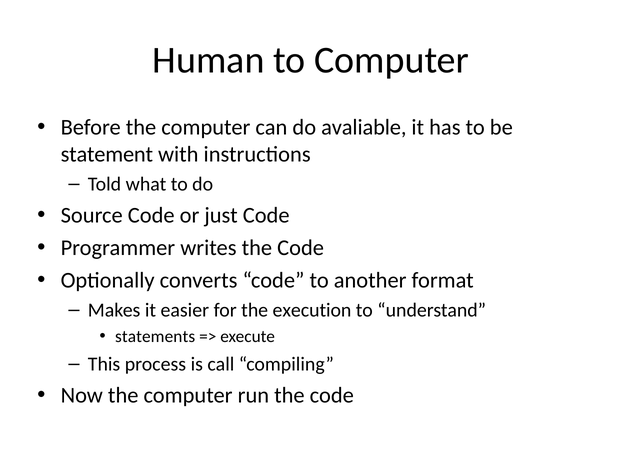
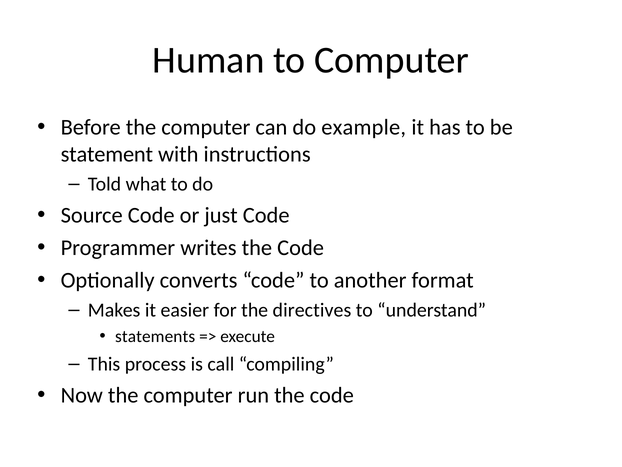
avaliable: avaliable -> example (364, 127)
execution: execution -> directives (312, 310)
